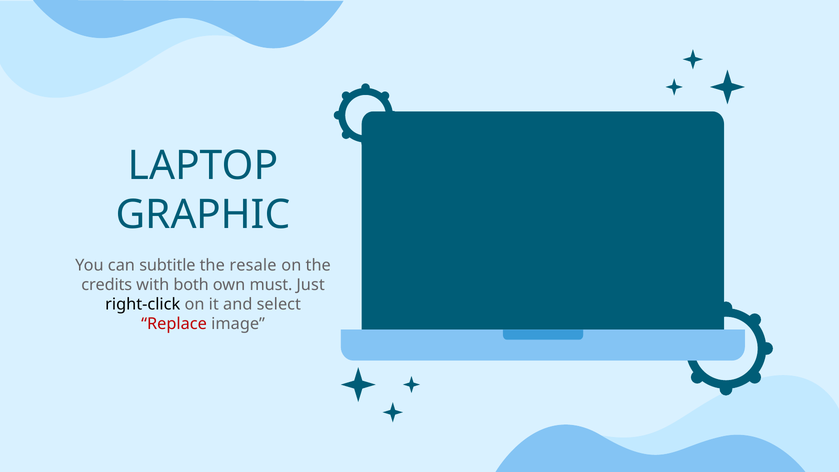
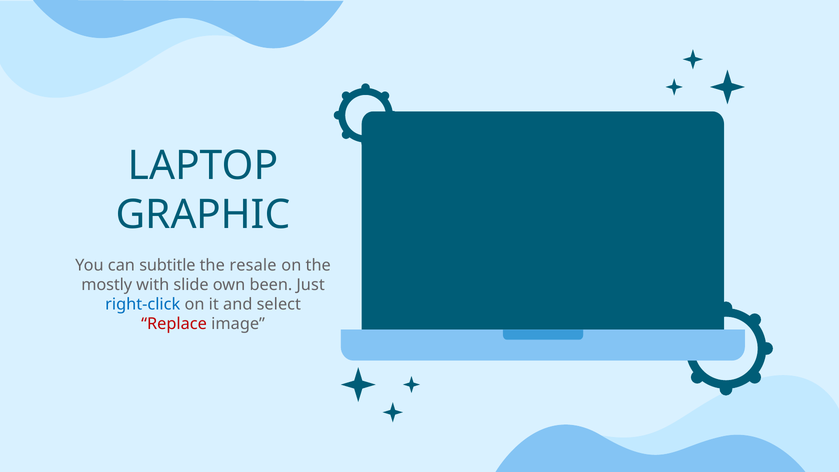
credits: credits -> mostly (107, 285)
both: both -> slide (191, 285)
must: must -> been (271, 285)
right-click colour: black -> blue (143, 304)
